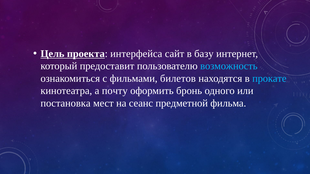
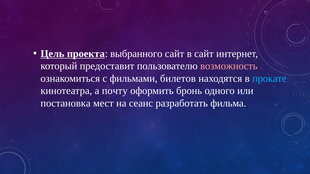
интерфейса: интерфейса -> выбранного (136, 54)
в базу: базу -> сайт (204, 54)
возможность colour: light blue -> pink (229, 66)
предметной: предметной -> разработать (182, 103)
